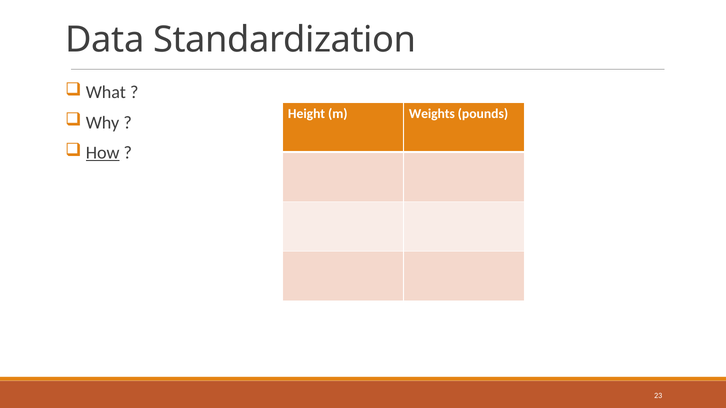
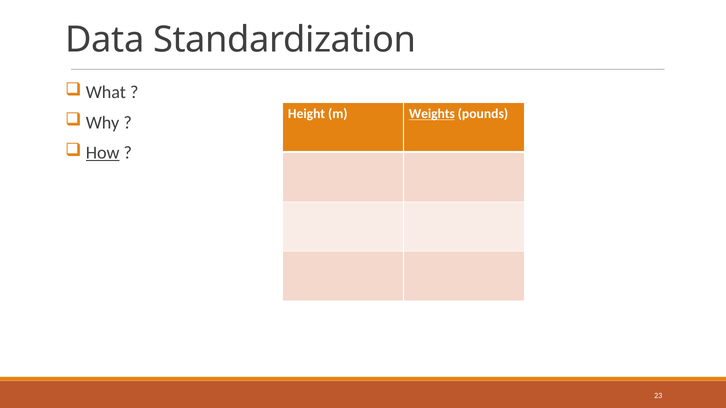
Weights underline: none -> present (432, 114)
